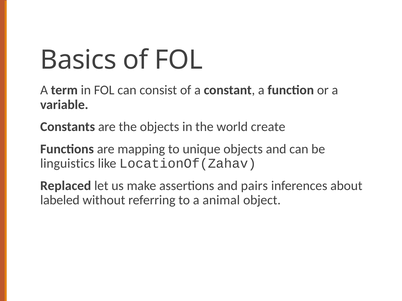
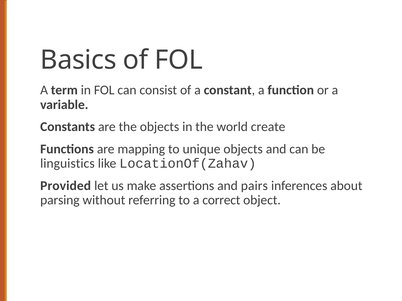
Replaced: Replaced -> Provided (66, 186)
labeled: labeled -> parsing (60, 201)
animal: animal -> correct (221, 201)
